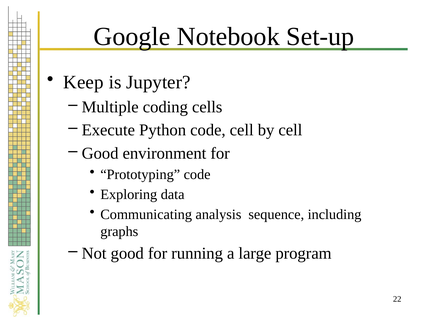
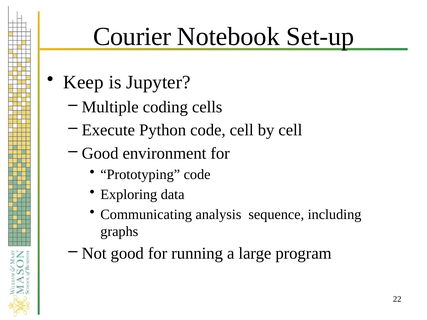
Google: Google -> Courier (132, 37)
